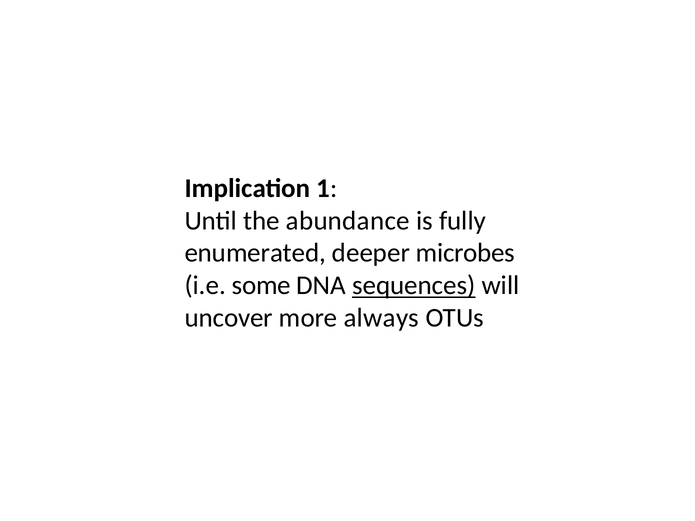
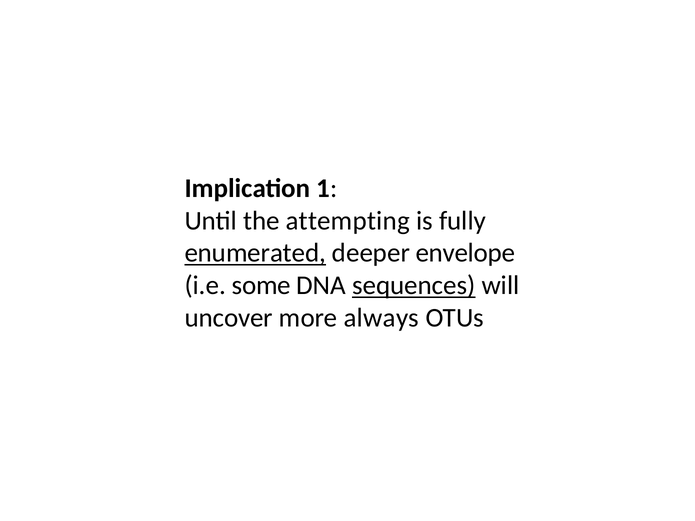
abundance: abundance -> attempting (348, 221)
enumerated underline: none -> present (255, 253)
microbes: microbes -> envelope (465, 253)
